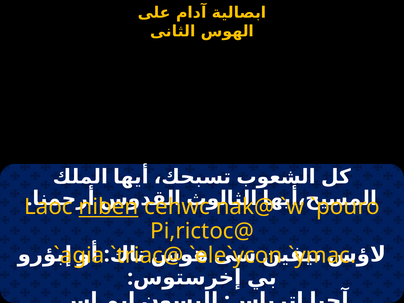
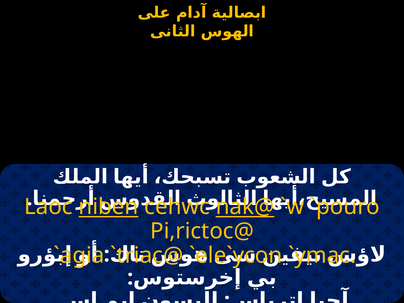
nak@ underline: none -> present (245, 207)
